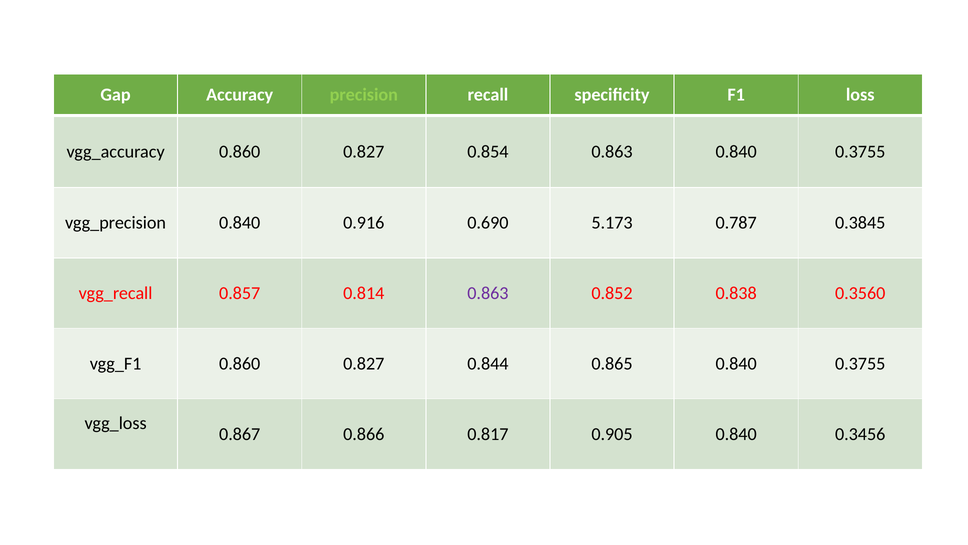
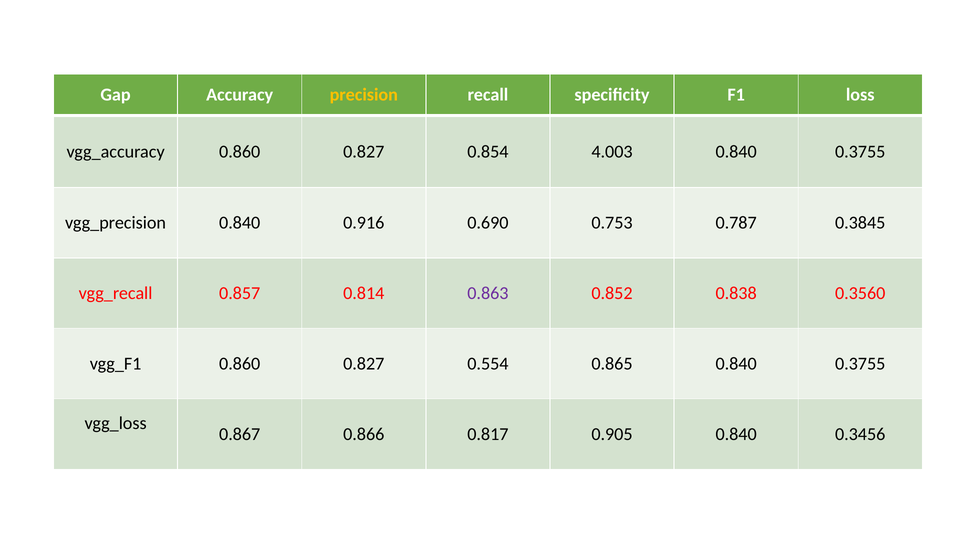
precision colour: light green -> yellow (364, 95)
0.854 0.863: 0.863 -> 4.003 (612, 151)
5.173: 5.173 -> 0.753 (612, 223)
0.844: 0.844 -> 0.554 (488, 363)
